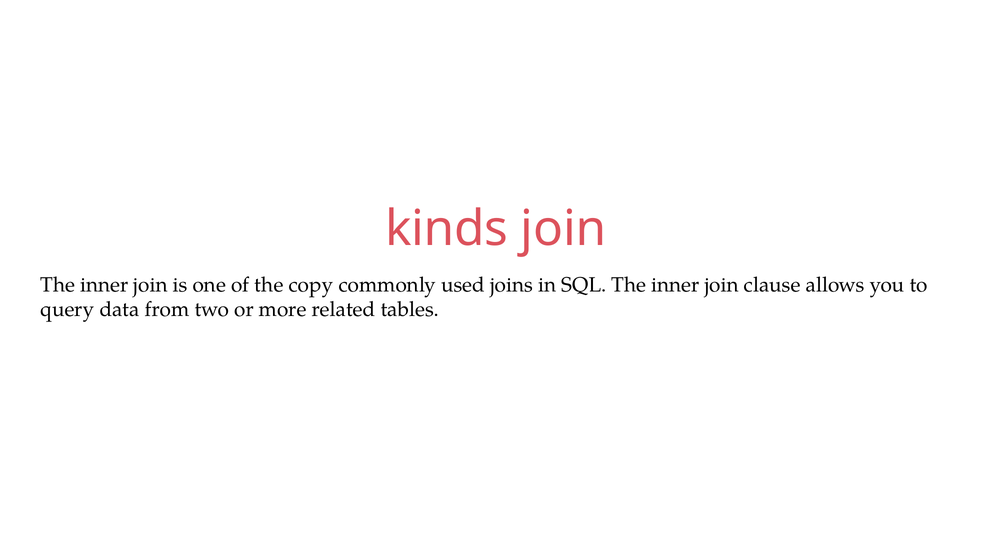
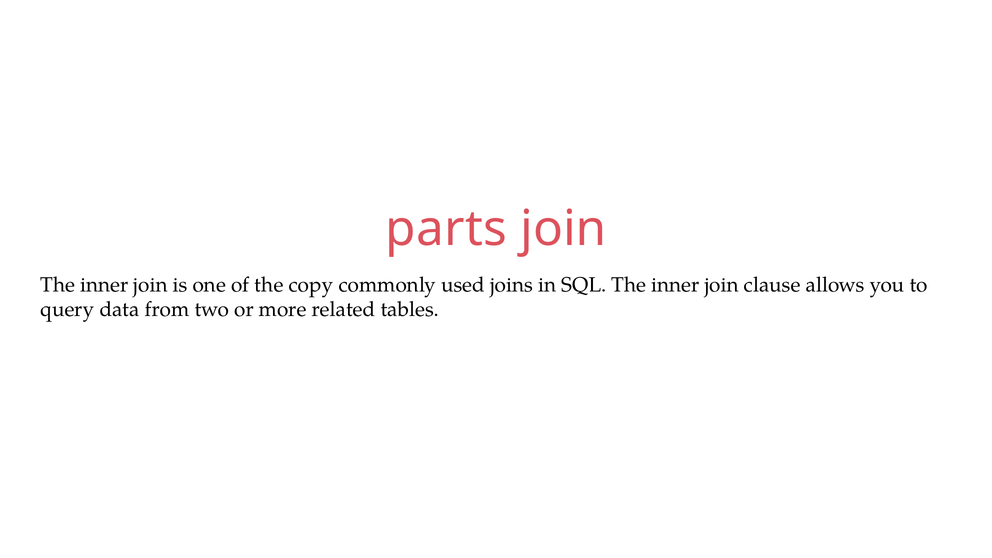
kinds: kinds -> parts (446, 229)
